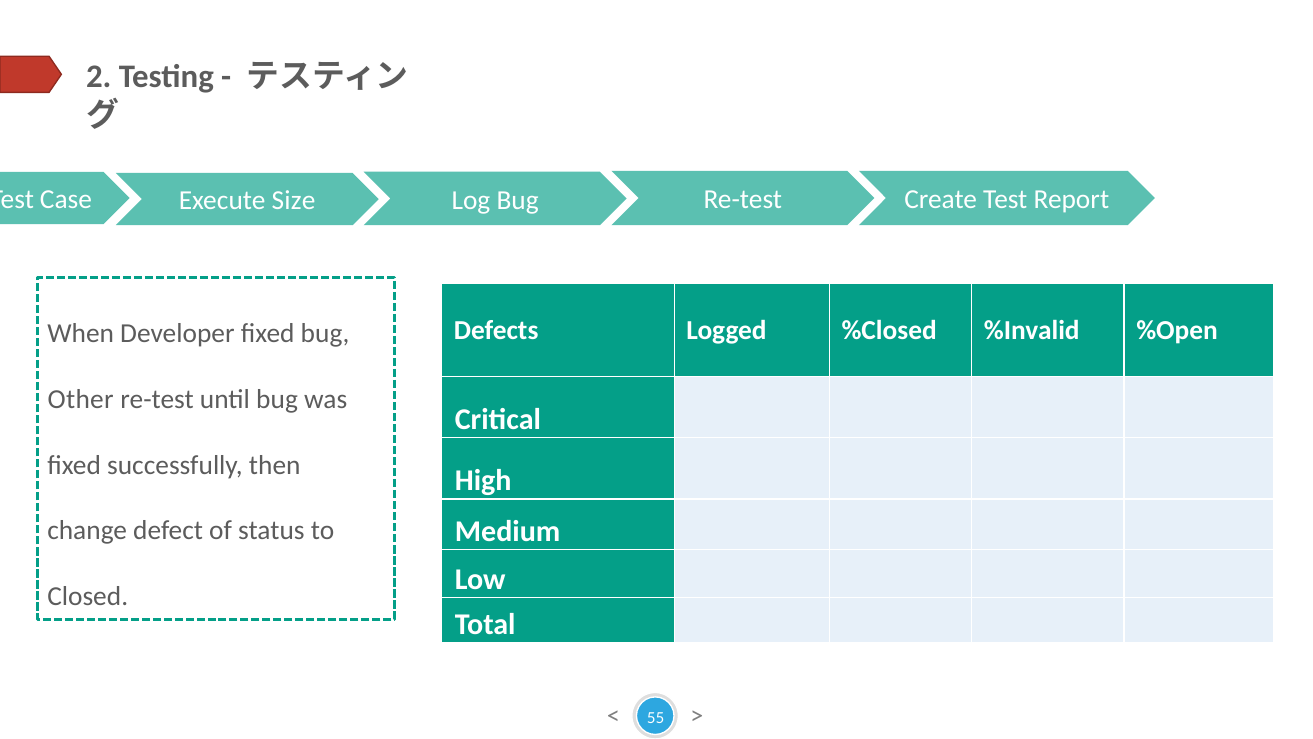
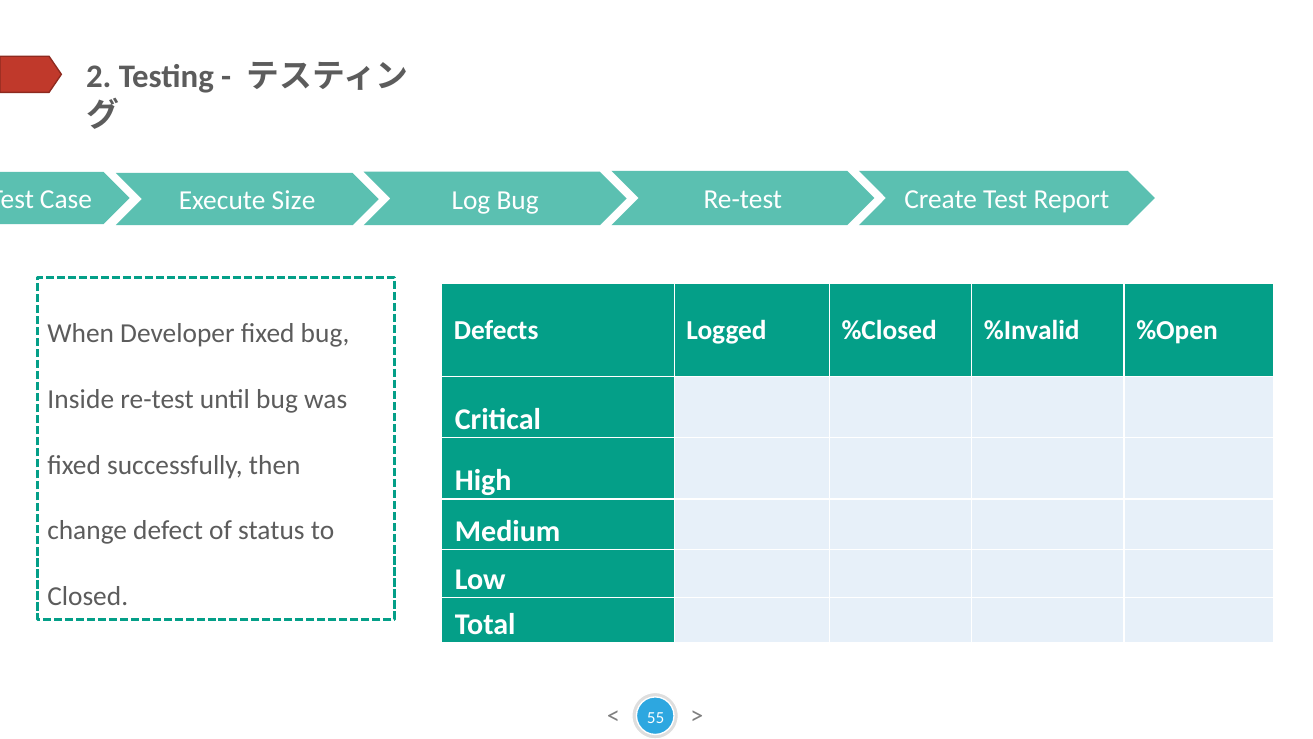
Other: Other -> Inside (81, 399)
